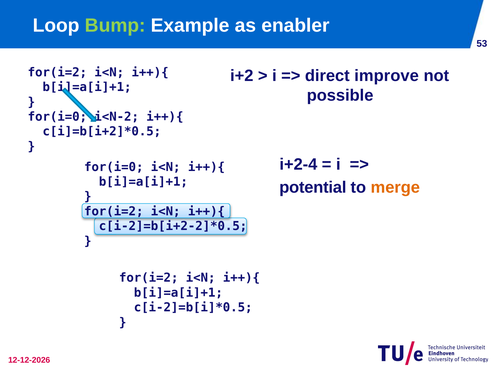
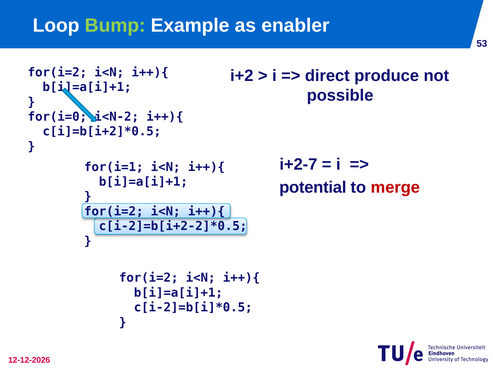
improve: improve -> produce (387, 76)
i+2-4: i+2-4 -> i+2-7 (298, 164)
for(i=0: for(i=0 -> for(i=1 (114, 167)
merge colour: orange -> red (395, 187)
